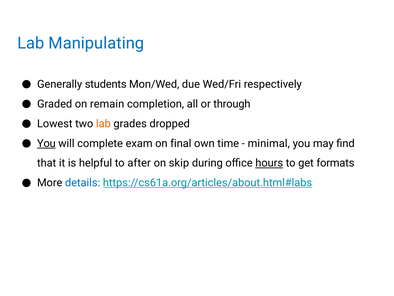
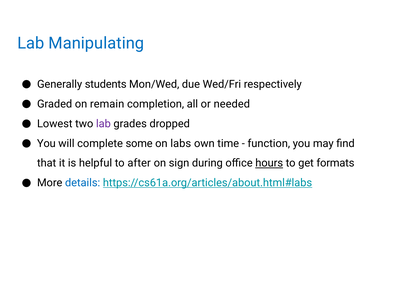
through: through -> needed (232, 104)
lab colour: orange -> purple (103, 123)
You underline: present -> none (46, 143)
exam: exam -> some (139, 143)
final: final -> labs (181, 143)
minimal: minimal -> function (269, 143)
skip: skip -> sign (179, 163)
